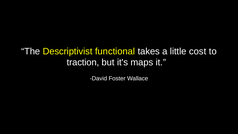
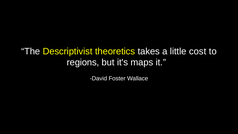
functional: functional -> theoretics (115, 51)
traction: traction -> regions (83, 62)
